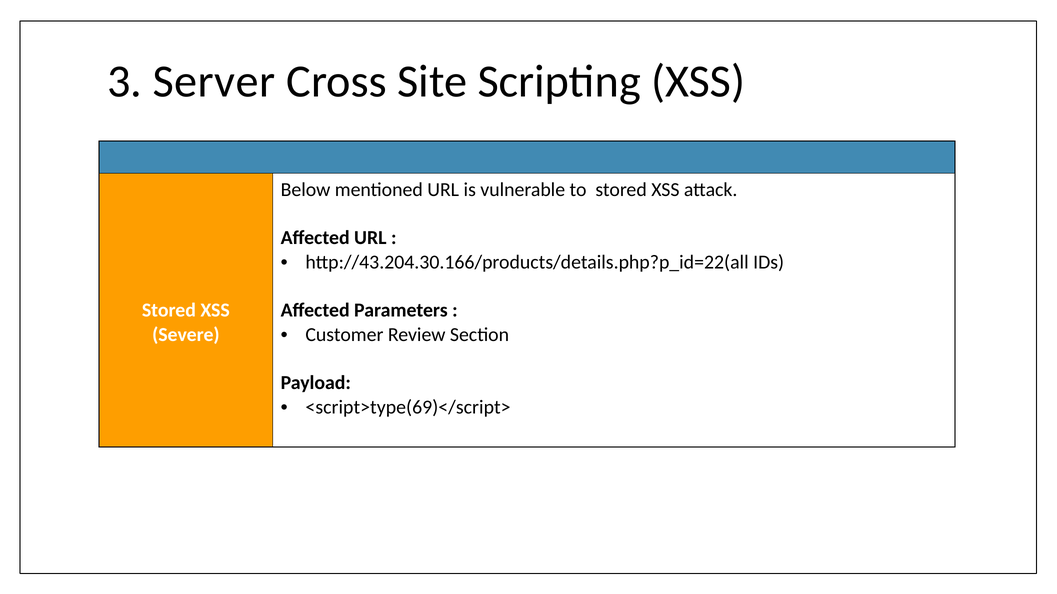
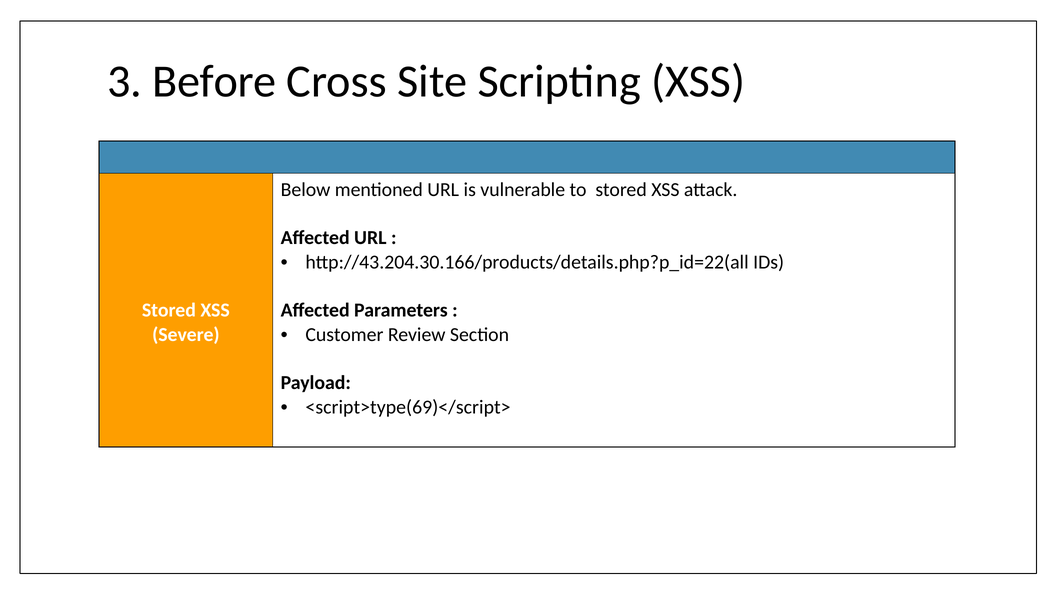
Server: Server -> Before (214, 81)
